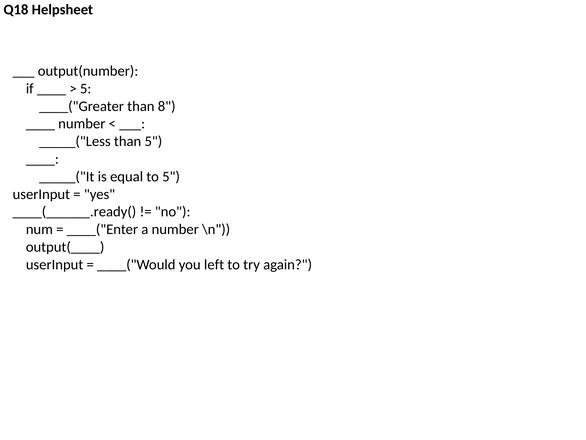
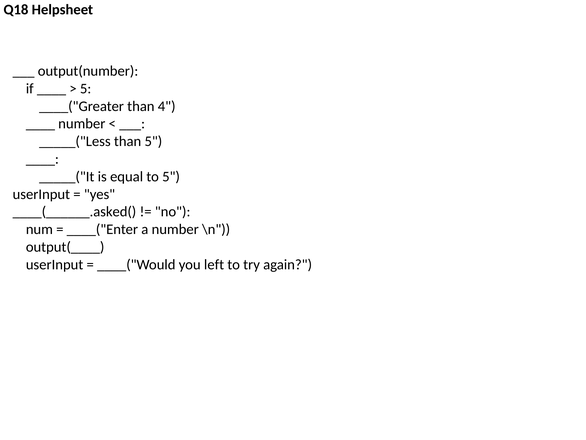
8: 8 -> 4 (167, 106)
____(______.ready(: ____(______.ready( -> ____(______.asked( (74, 212)
